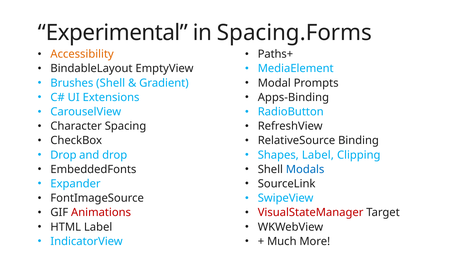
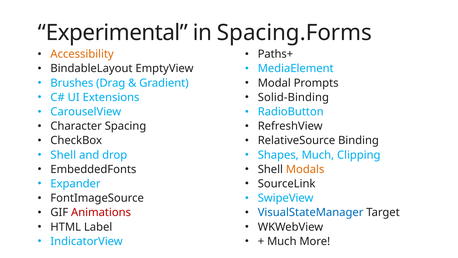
Brushes Shell: Shell -> Drag (111, 83)
Apps-Binding: Apps-Binding -> Solid-Binding (293, 97)
Drop: Drop -> Shell (63, 155)
Shapes Label: Label -> Much (318, 155)
Modals colour: blue -> orange (305, 169)
VisualStateManager colour: red -> blue (311, 212)
